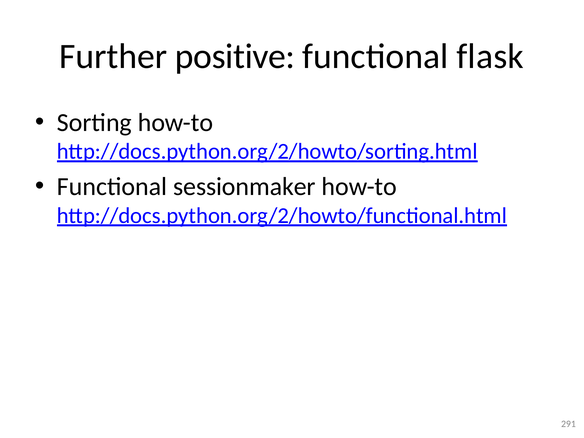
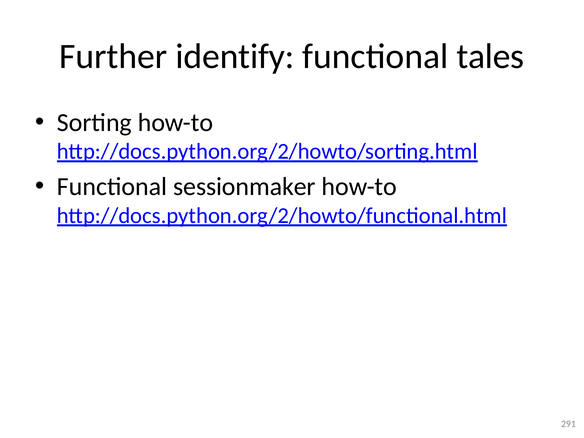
positive: positive -> identify (235, 57)
flask: flask -> tales (490, 57)
